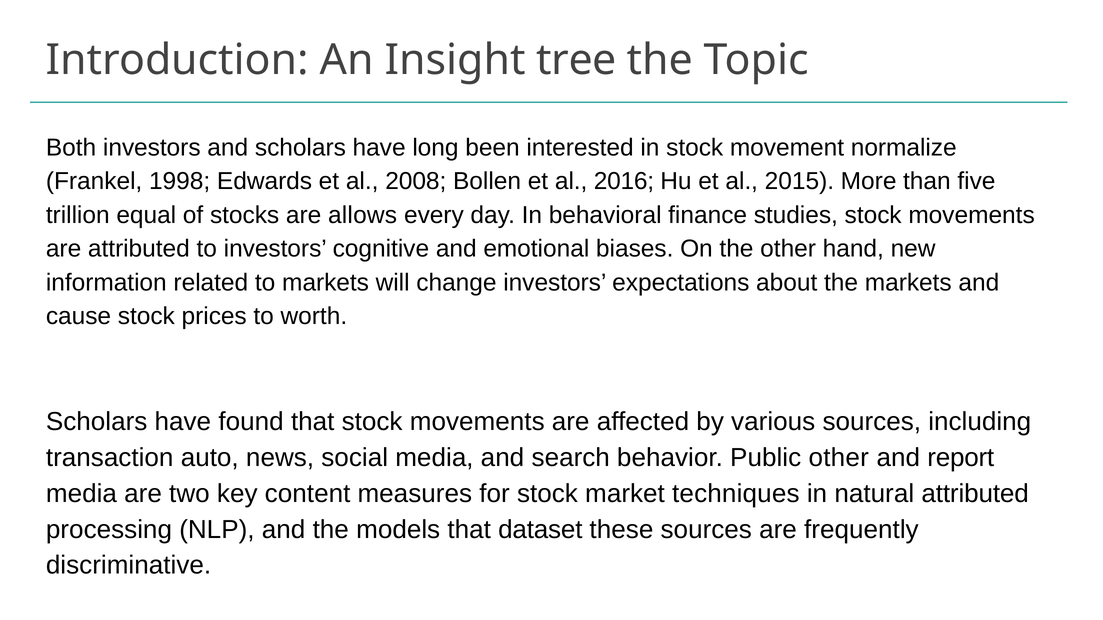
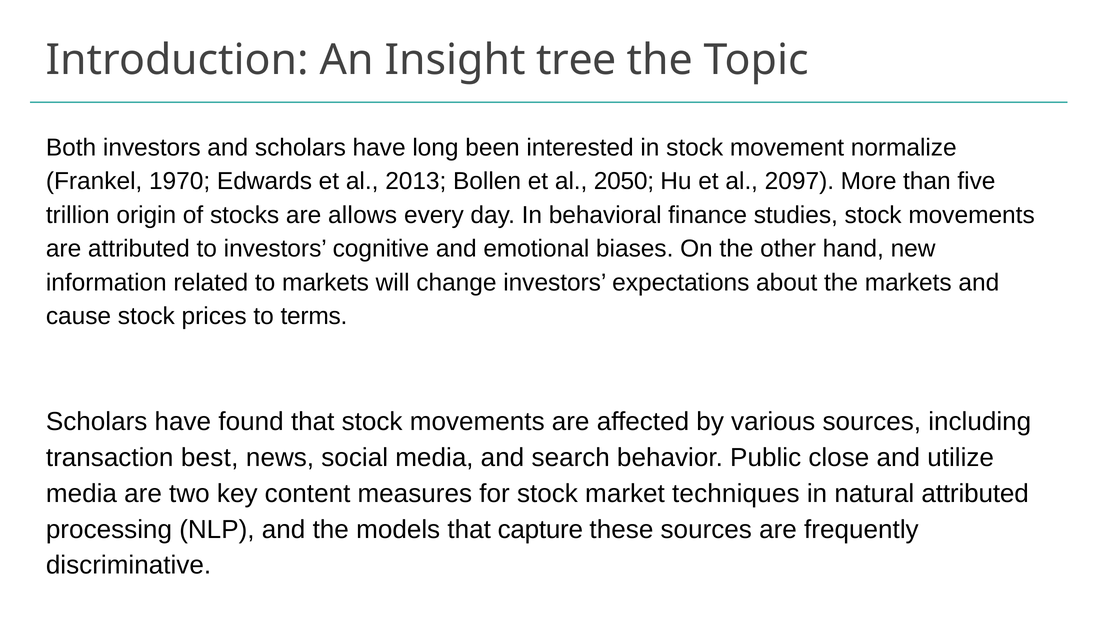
1998: 1998 -> 1970 (180, 181)
2008: 2008 -> 2013 (416, 181)
2016: 2016 -> 2050 (624, 181)
2015: 2015 -> 2097 (799, 181)
equal: equal -> origin (146, 215)
worth: worth -> terms (314, 317)
auto: auto -> best (210, 458)
Public other: other -> close (839, 458)
report: report -> utilize (961, 458)
dataset: dataset -> capture (540, 530)
